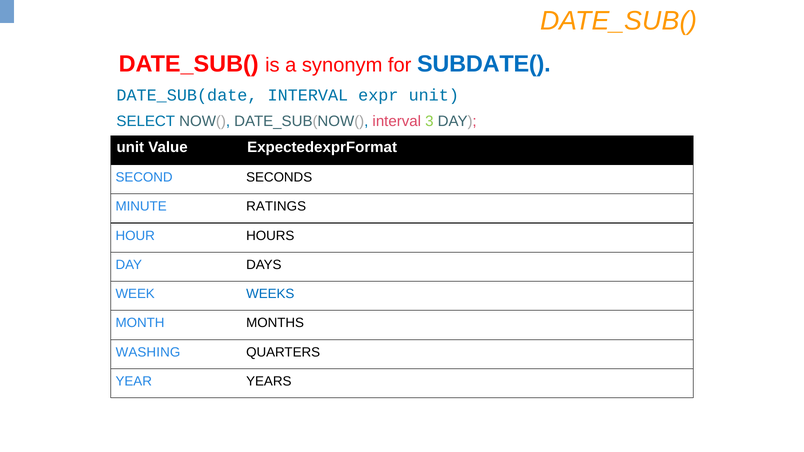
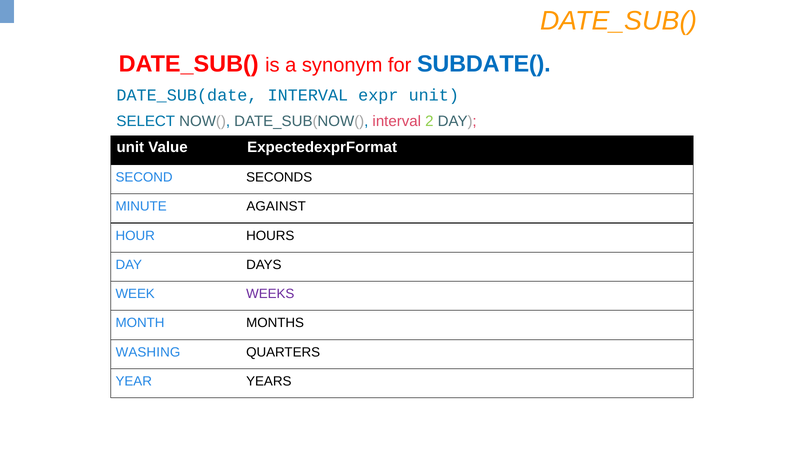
3: 3 -> 2 (429, 121)
RATINGS: RATINGS -> AGAINST (276, 207)
WEEKS colour: blue -> purple (270, 294)
